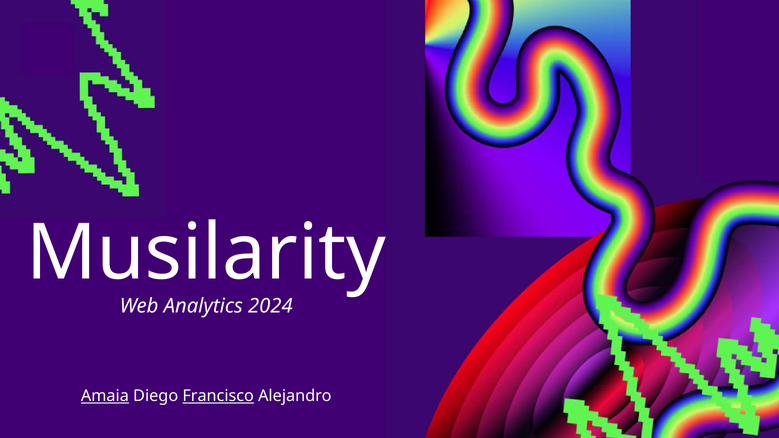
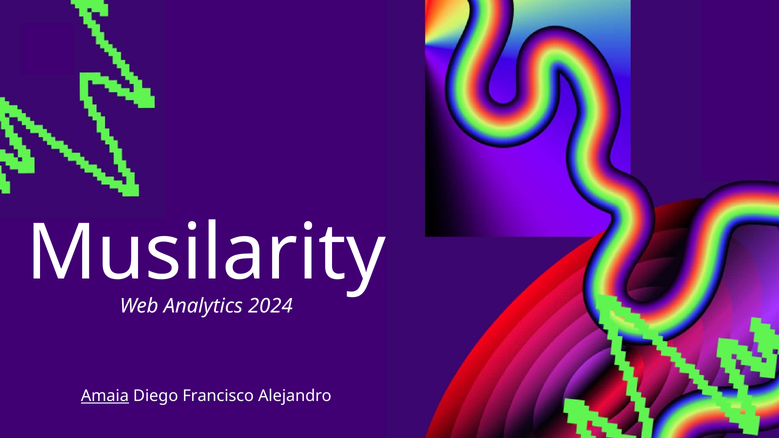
Francisco underline: present -> none (218, 396)
